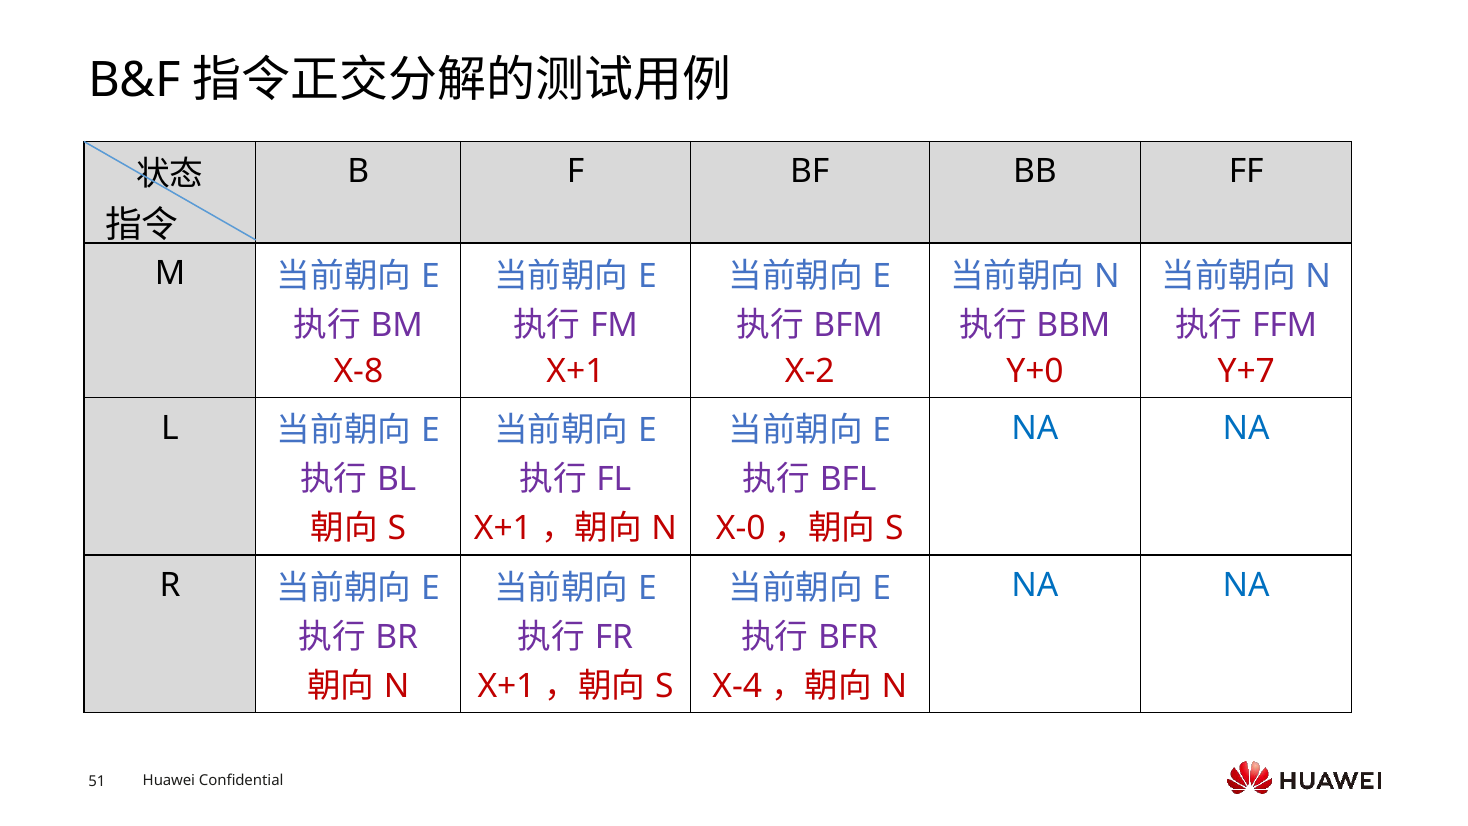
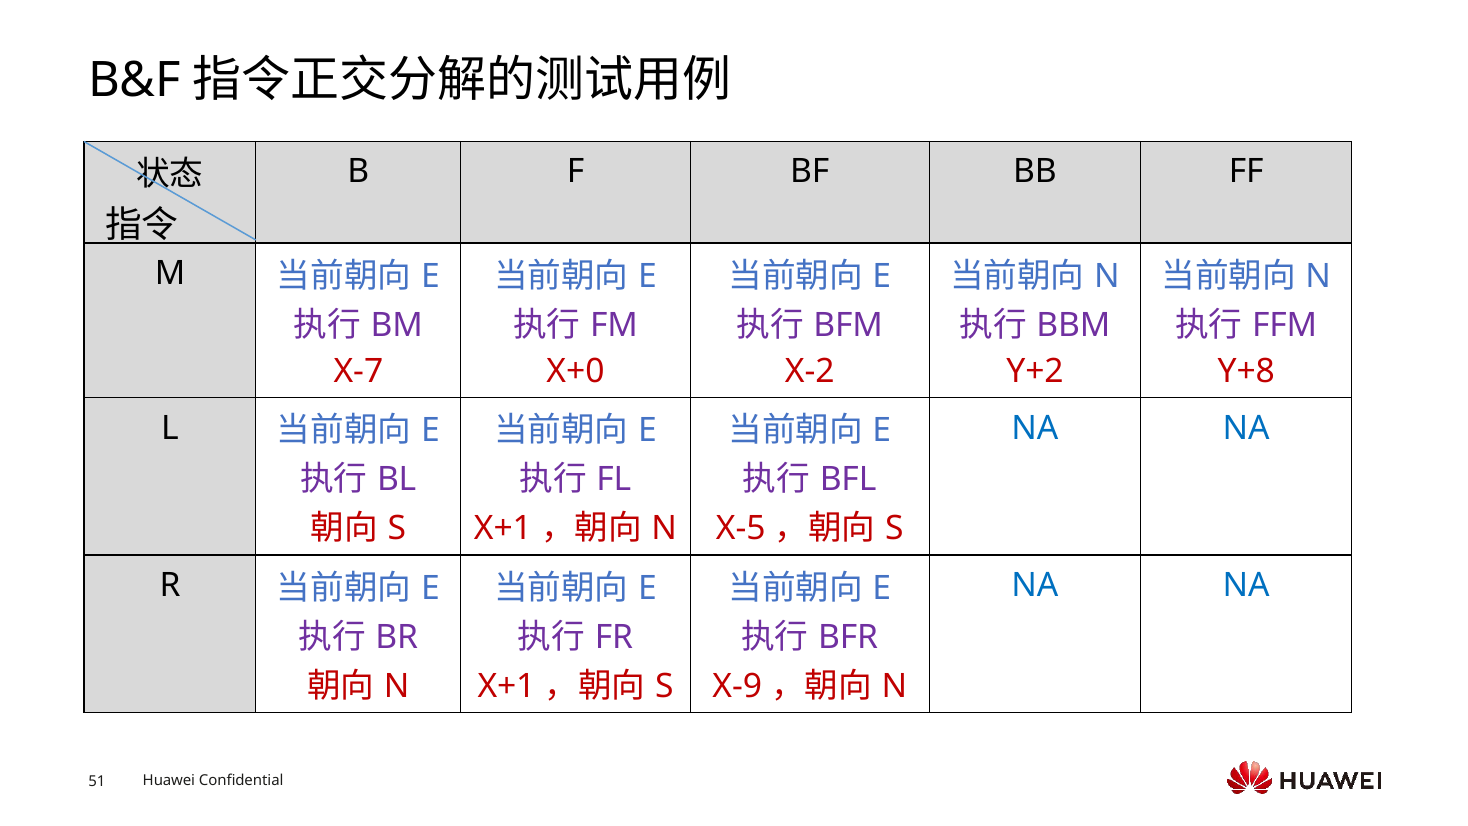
X-8: X-8 -> X-7 (358, 371)
X+1: X+1 -> X+0 (575, 371)
Y+0: Y+0 -> Y+2 (1035, 371)
Y+7: Y+7 -> Y+8 (1246, 371)
X-0: X-0 -> X-5 (741, 528)
X-4: X-4 -> X-9 (737, 686)
